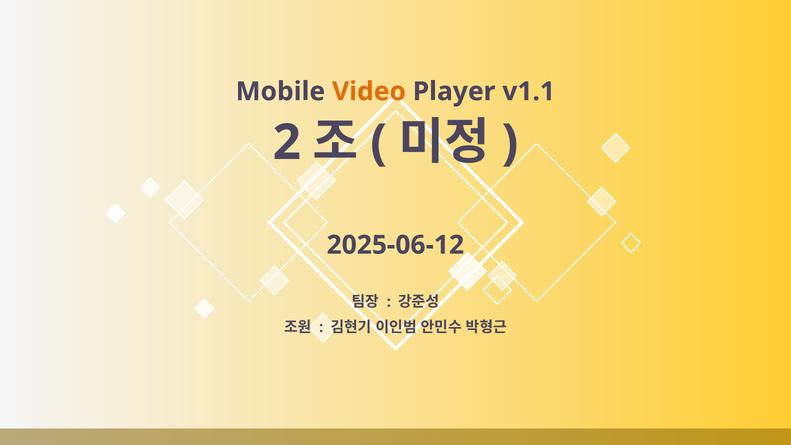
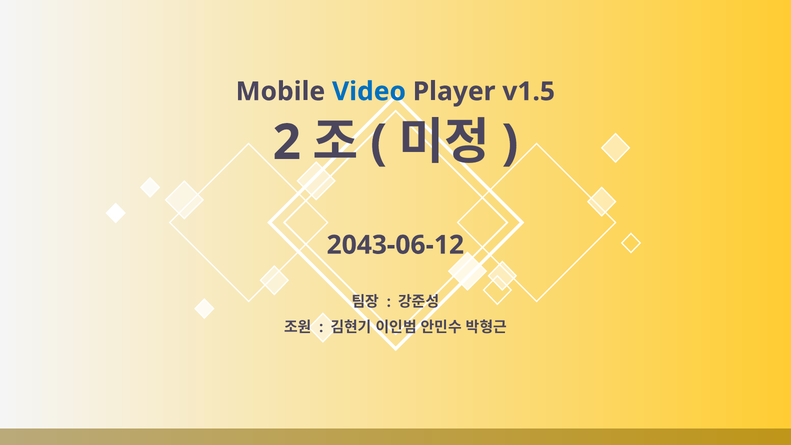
Video colour: orange -> blue (369, 91)
v1.1: v1.1 -> v1.5 (529, 91)
2025-06-12: 2025-06-12 -> 2043-06-12 (395, 245)
